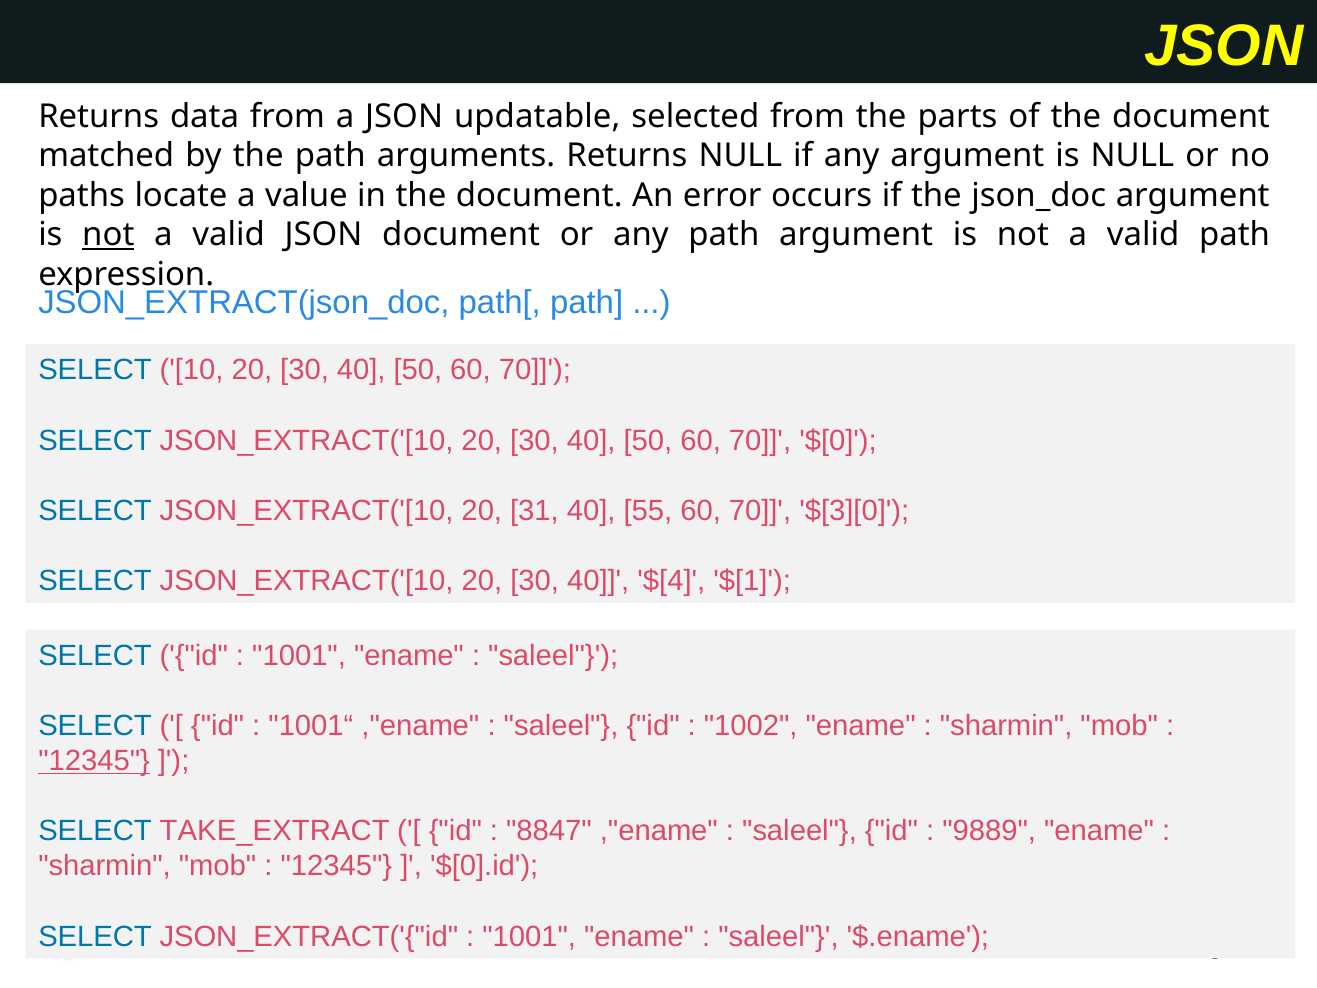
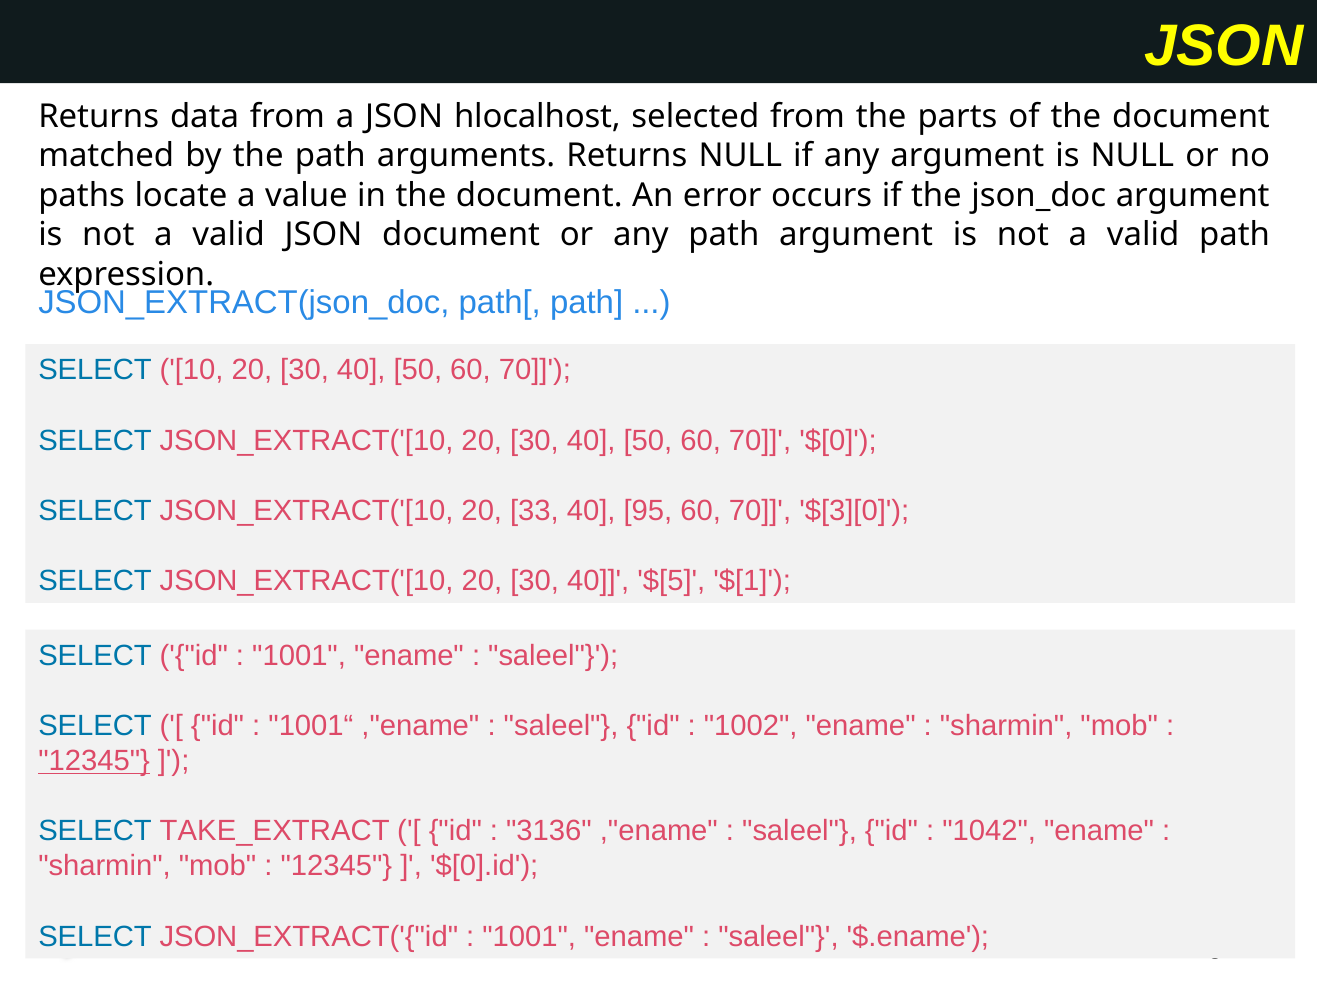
updatable: updatable -> hlocalhost (537, 116)
not underline: present -> none (108, 235)
31: 31 -> 33 (534, 511)
55: 55 -> 95 (648, 511)
$[4: $[4 -> $[5 (671, 581)
8847: 8847 -> 3136 (549, 831)
9889: 9889 -> 1042 (989, 831)
